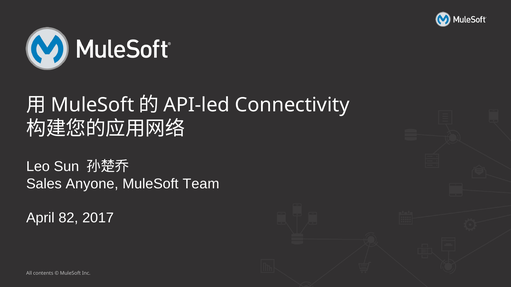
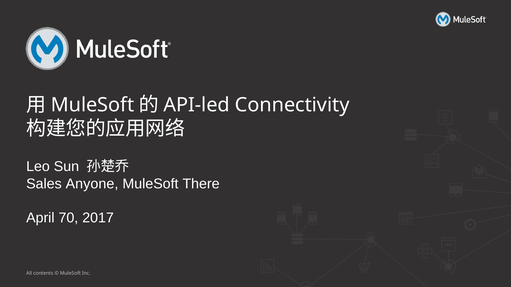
Team: Team -> There (201, 184)
82: 82 -> 70 (68, 218)
